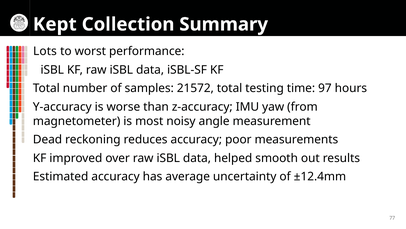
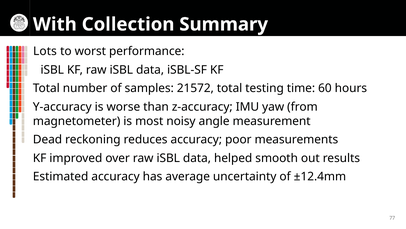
Kept: Kept -> With (55, 24)
97: 97 -> 60 (325, 88)
